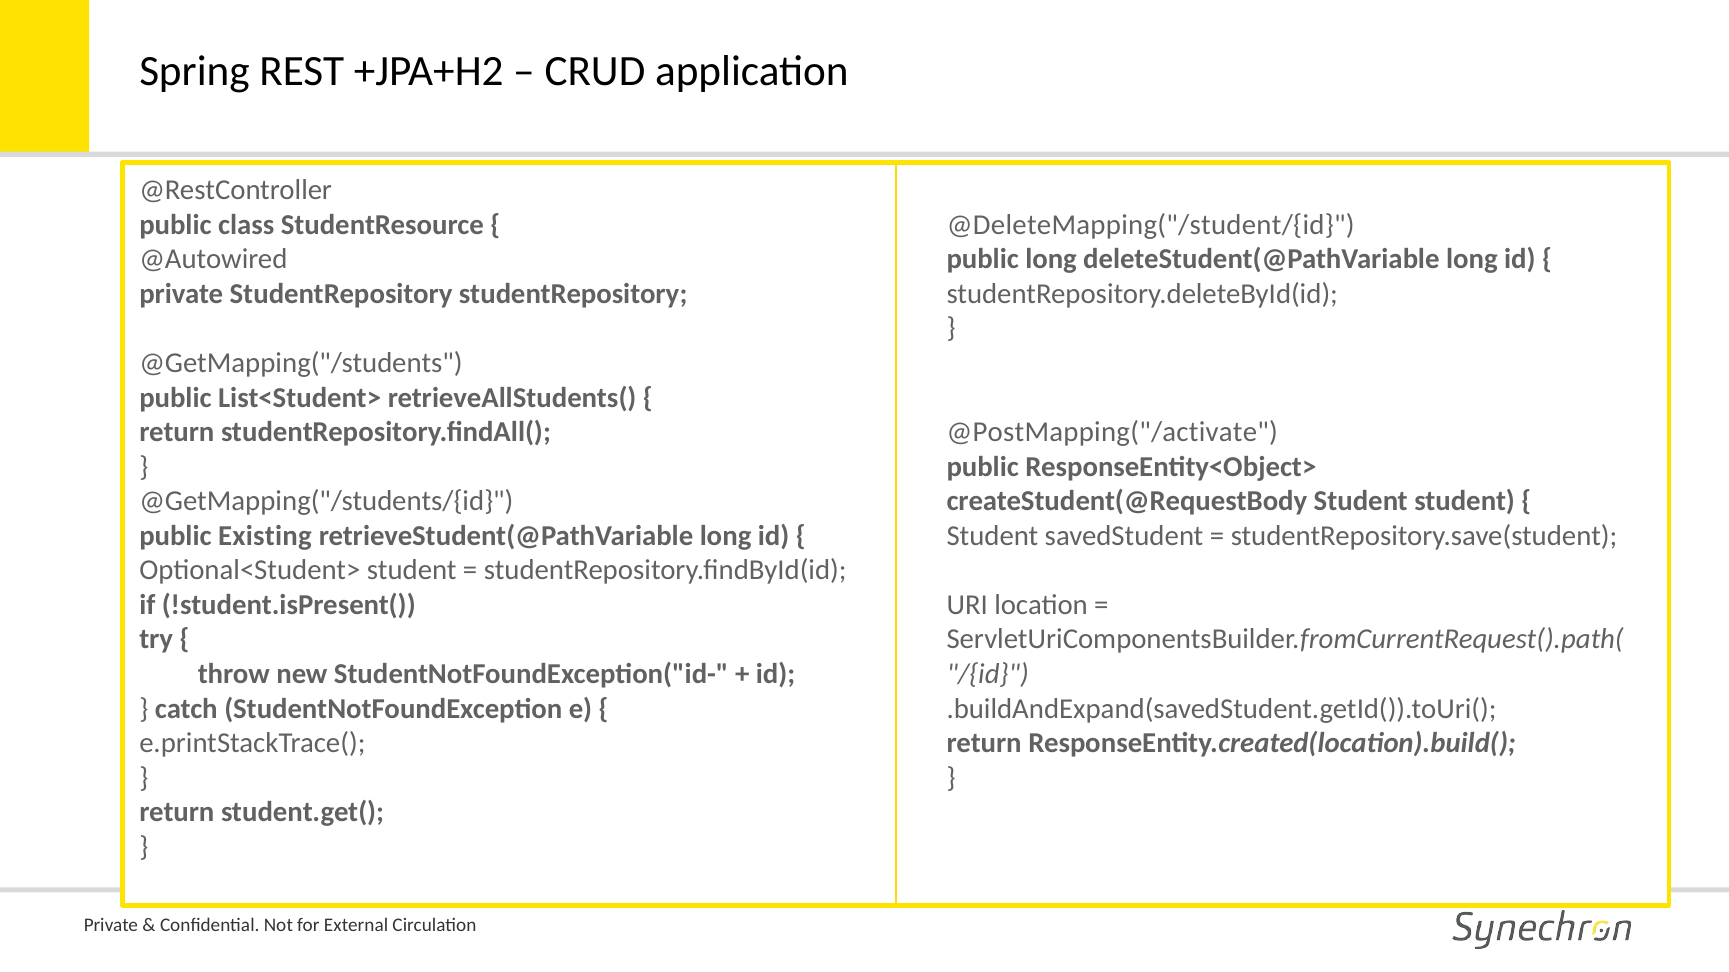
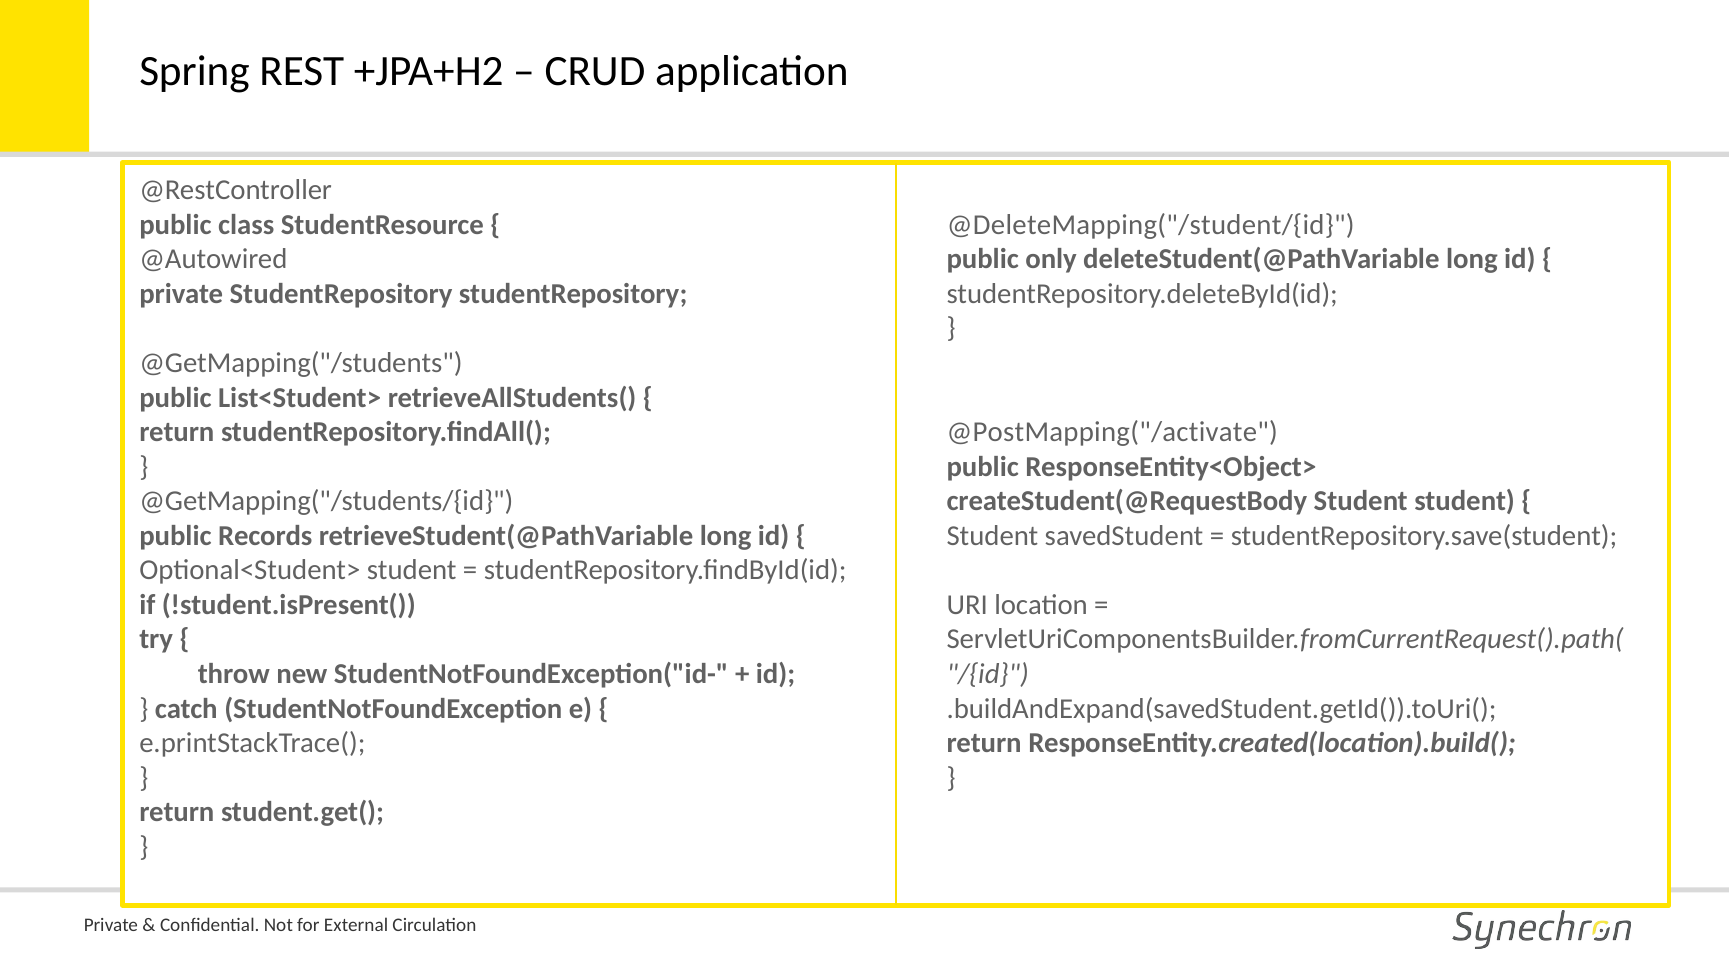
public long: long -> only (1051, 260)
Existing: Existing -> Records (265, 536)
